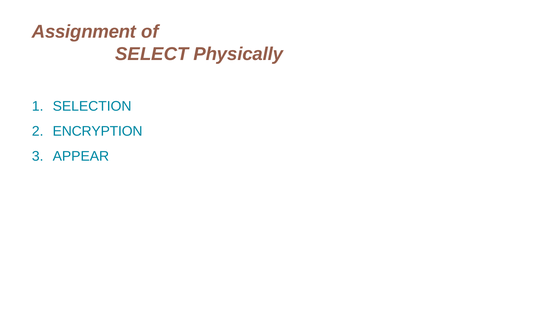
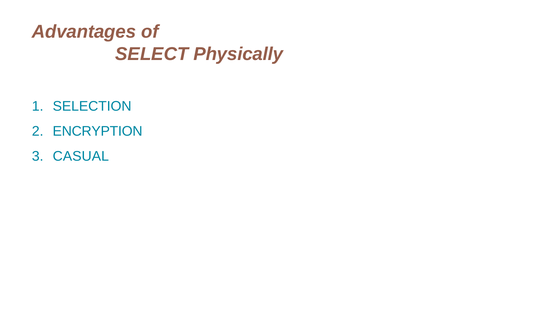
Assignment: Assignment -> Advantages (84, 32)
APPEAR: APPEAR -> CASUAL (81, 156)
